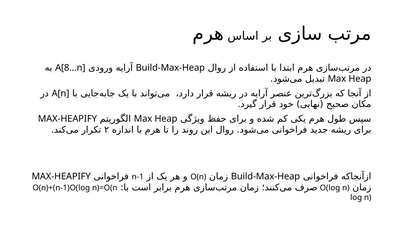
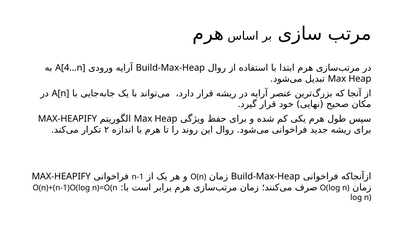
A[8...n: A[8...n -> A[4...n (70, 68)
